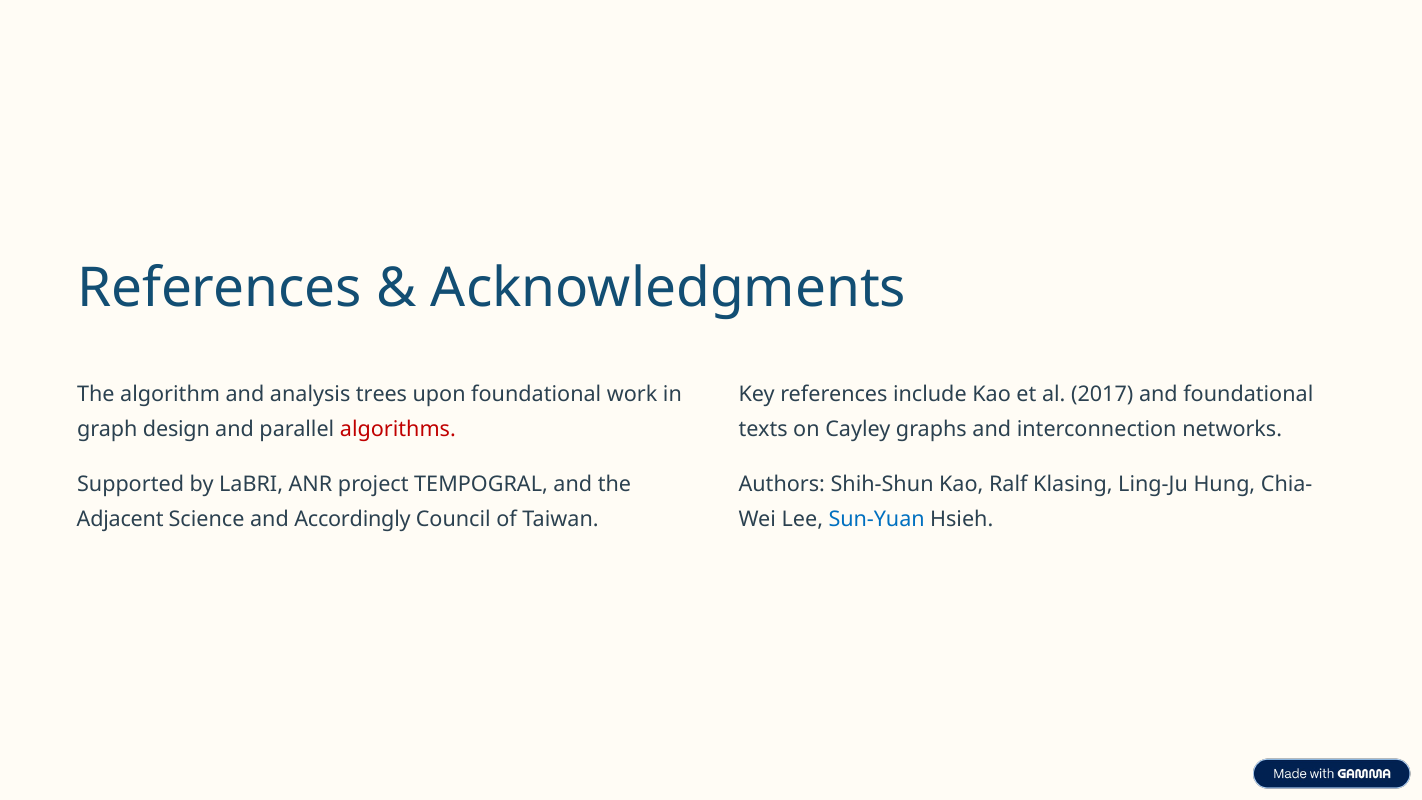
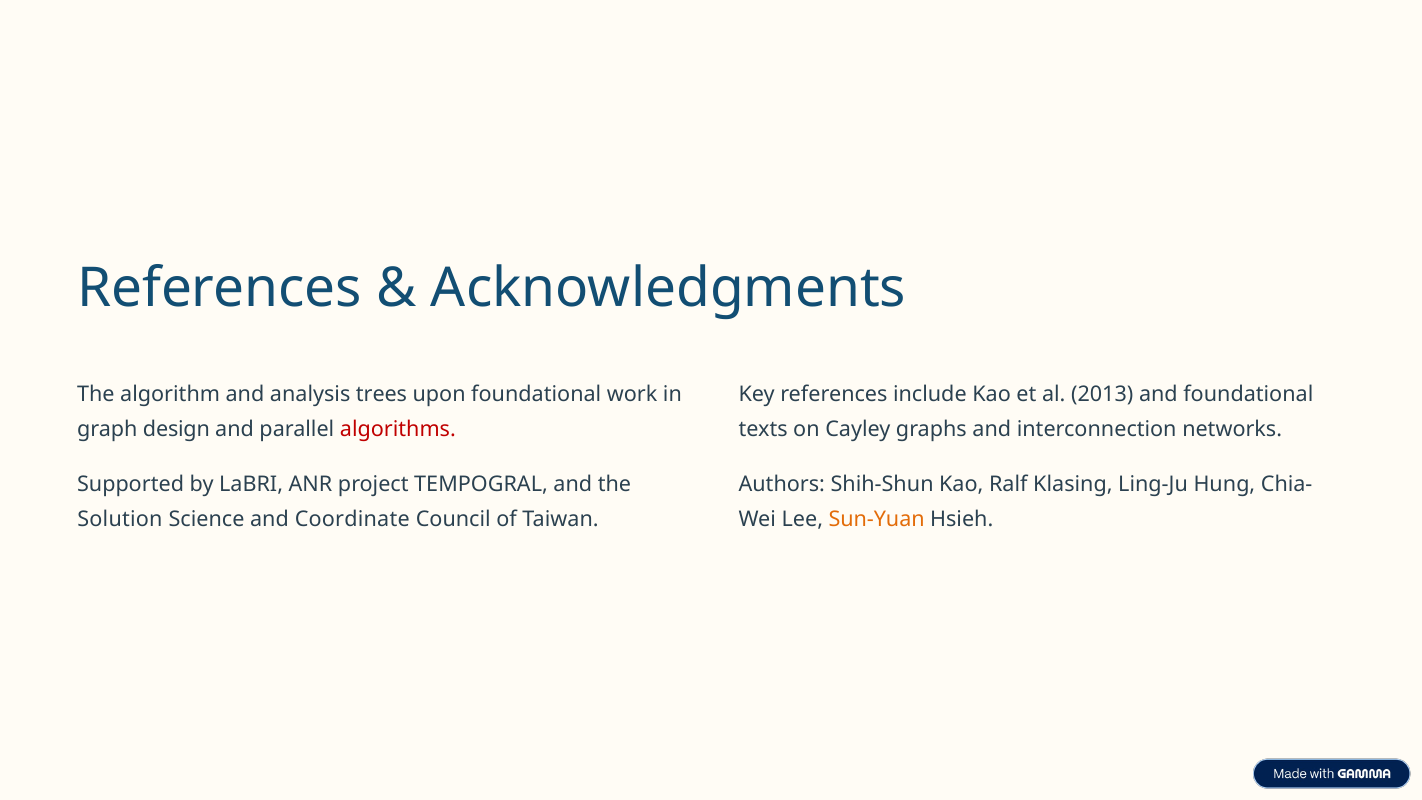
2017: 2017 -> 2013 (1102, 394)
Adjacent: Adjacent -> Solution (120, 520)
Accordingly: Accordingly -> Coordinate (352, 520)
Sun-Yuan colour: blue -> orange (877, 520)
